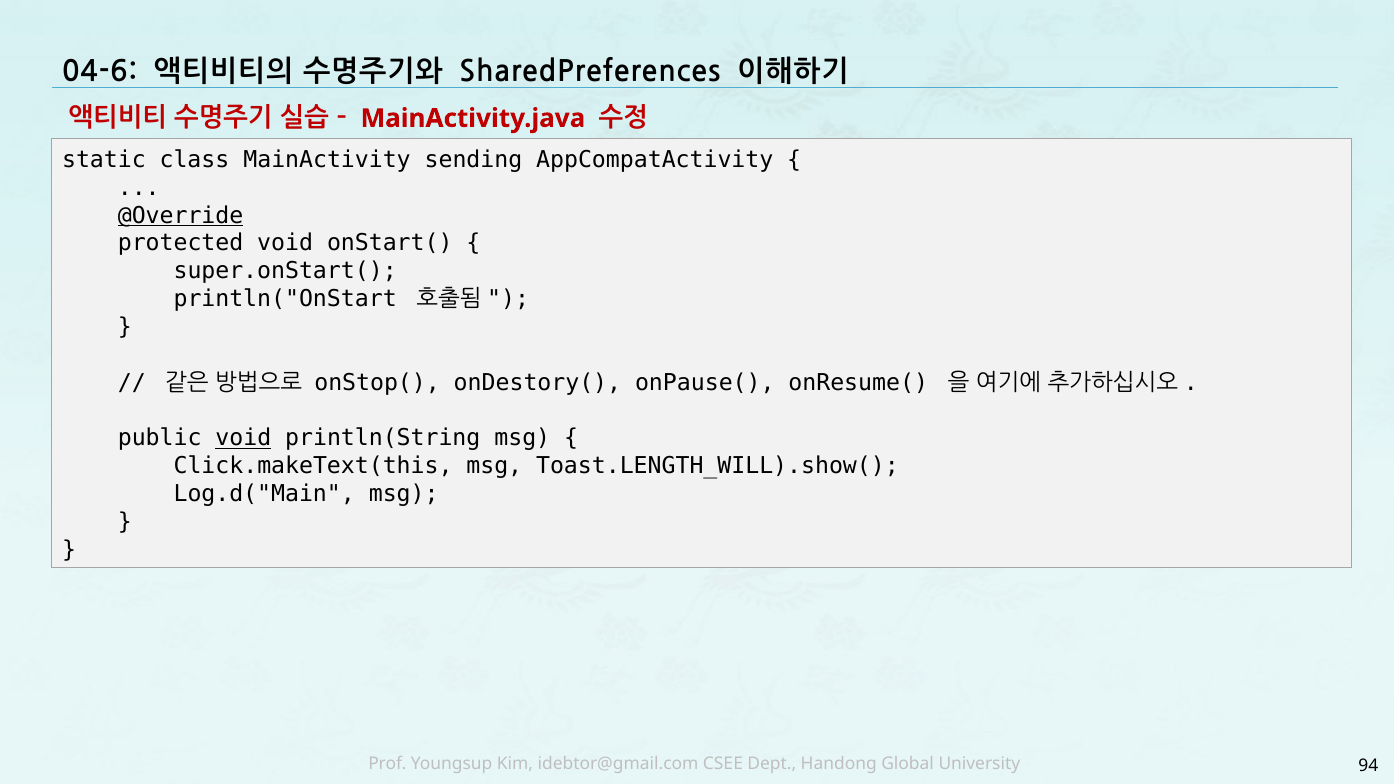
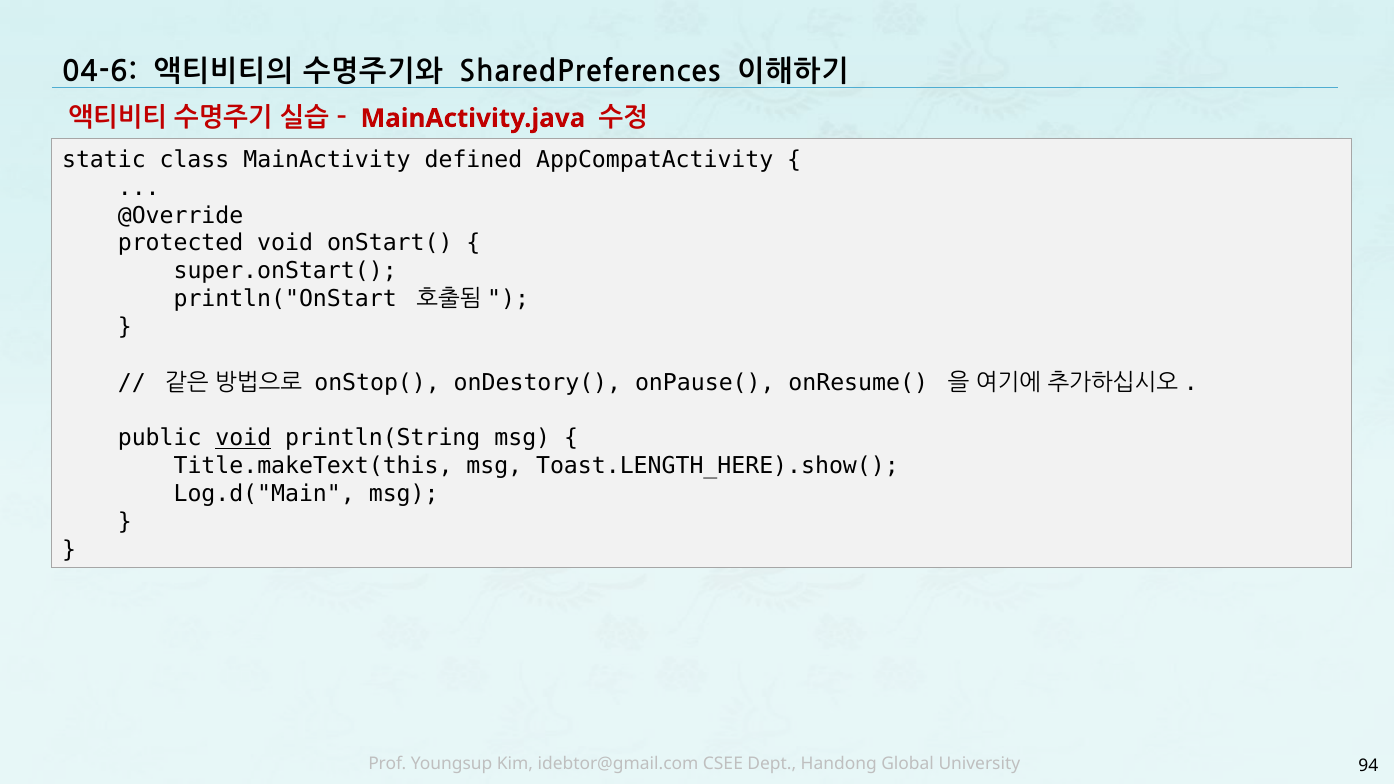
sending: sending -> defined (473, 160)
@Override underline: present -> none (181, 215)
Click.makeText(this: Click.makeText(this -> Title.makeText(this (313, 466)
Toast.LENGTH_WILL).show(: Toast.LENGTH_WILL).show( -> Toast.LENGTH_HERE).show( (717, 466)
